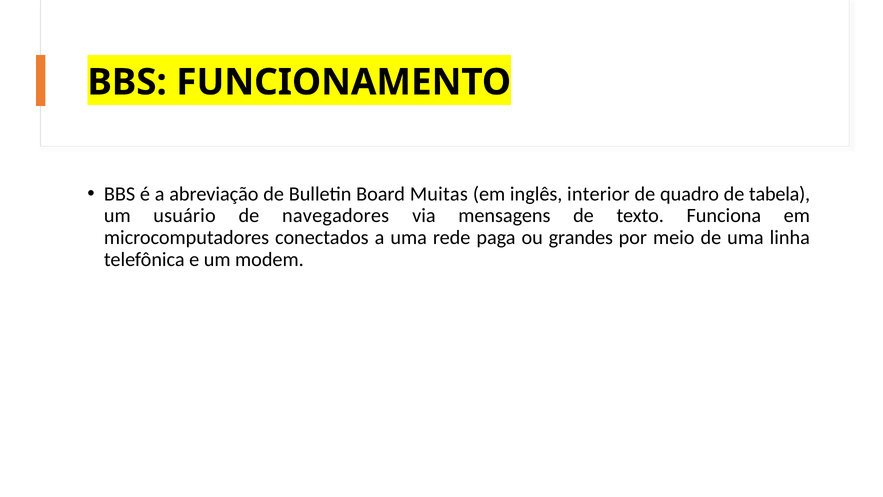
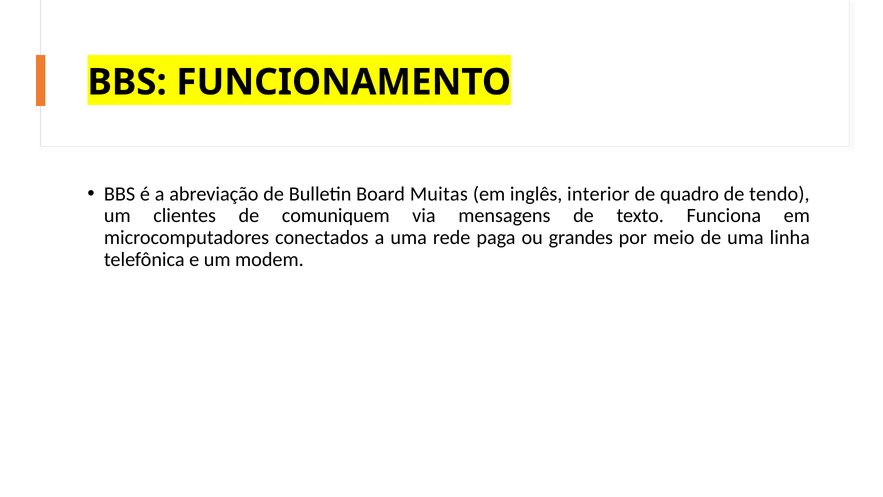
tabela: tabela -> tendo (779, 194)
usuário: usuário -> clientes (185, 216)
navegadores: navegadores -> comuniquem (336, 216)
